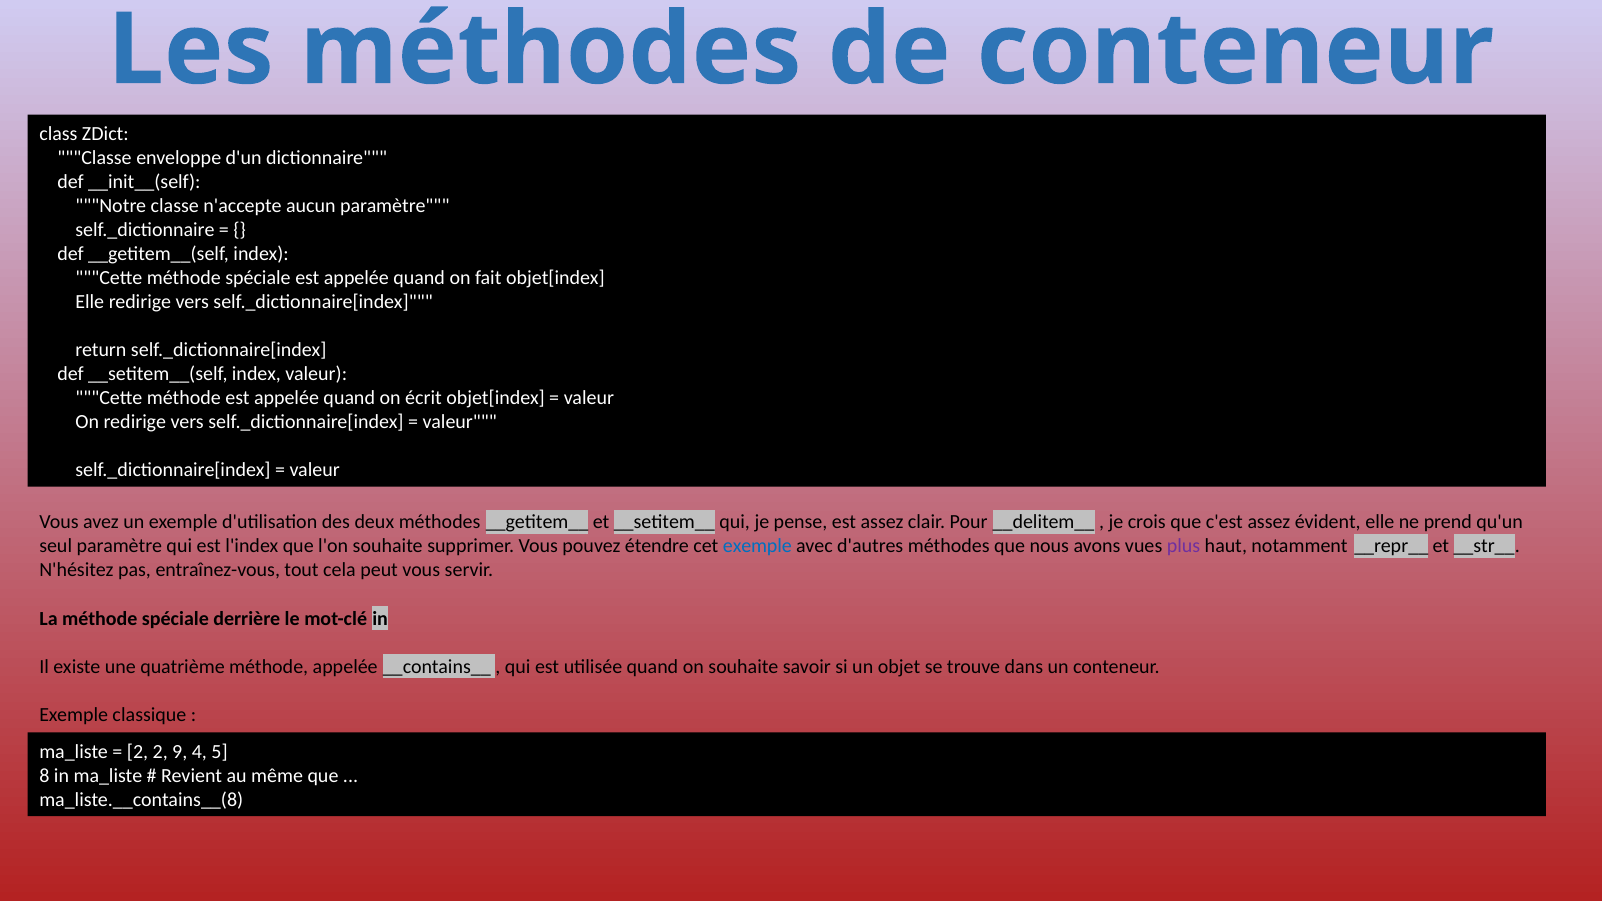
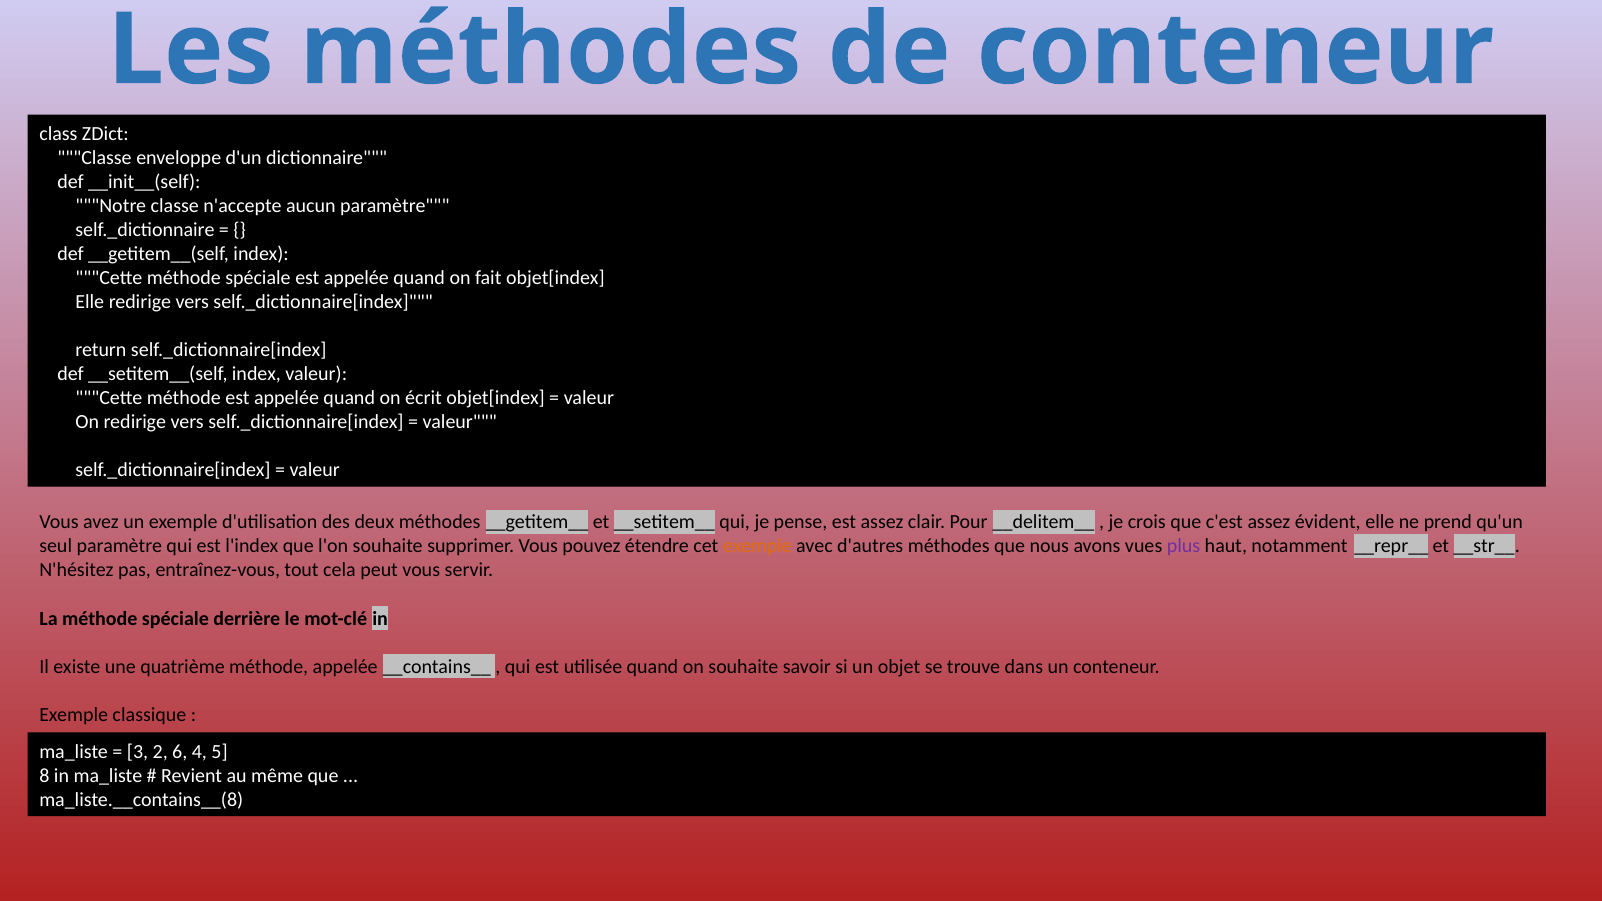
exemple colour: blue -> orange (757, 546)
2: 2 -> 3 (138, 752)
9: 9 -> 6 (180, 752)
